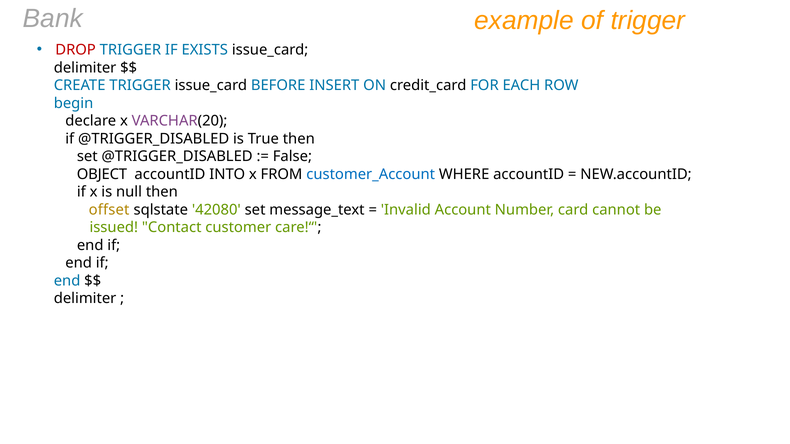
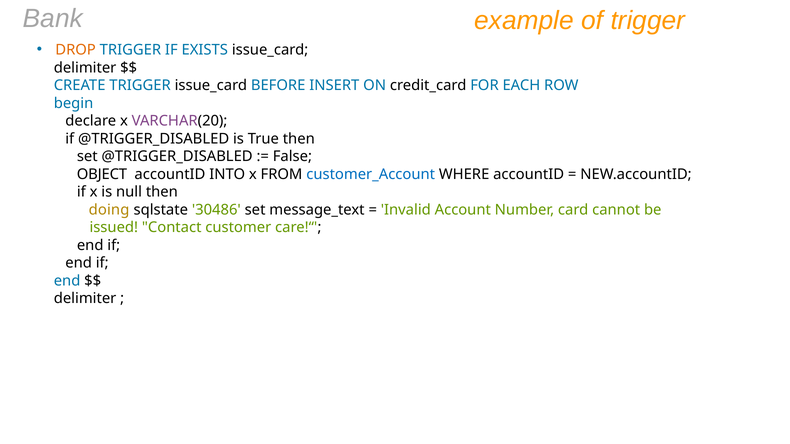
DROP colour: red -> orange (76, 50)
offset: offset -> doing (109, 210)
42080: 42080 -> 30486 (216, 210)
